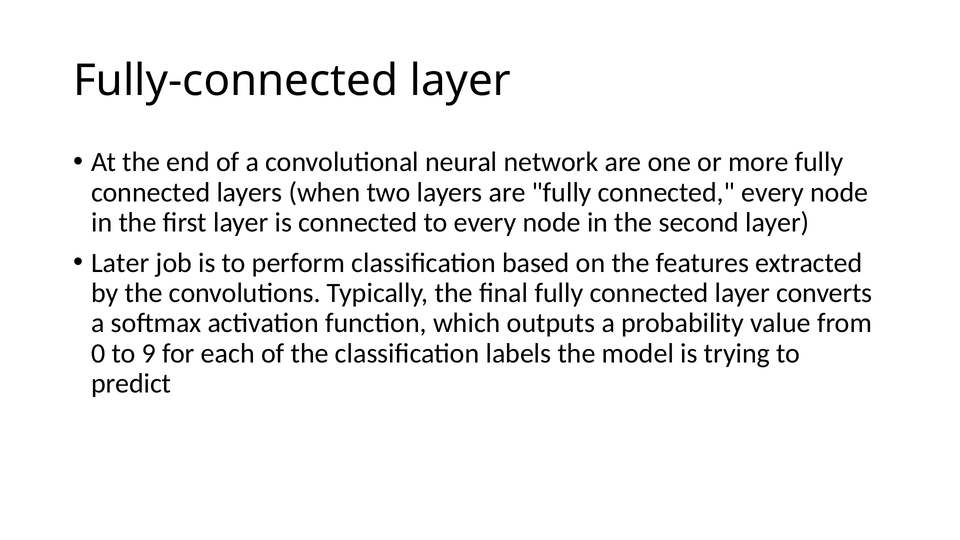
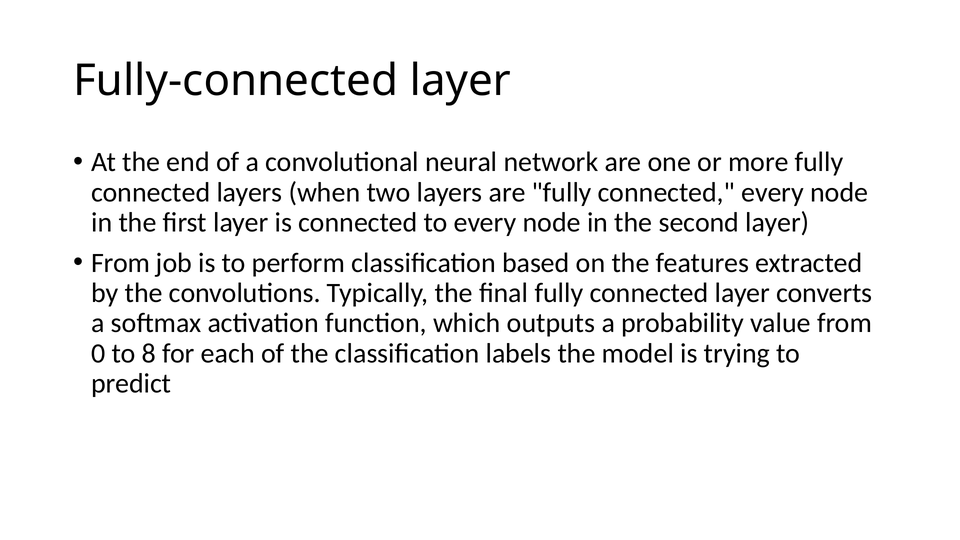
Later: Later -> From (120, 263)
9: 9 -> 8 (149, 353)
